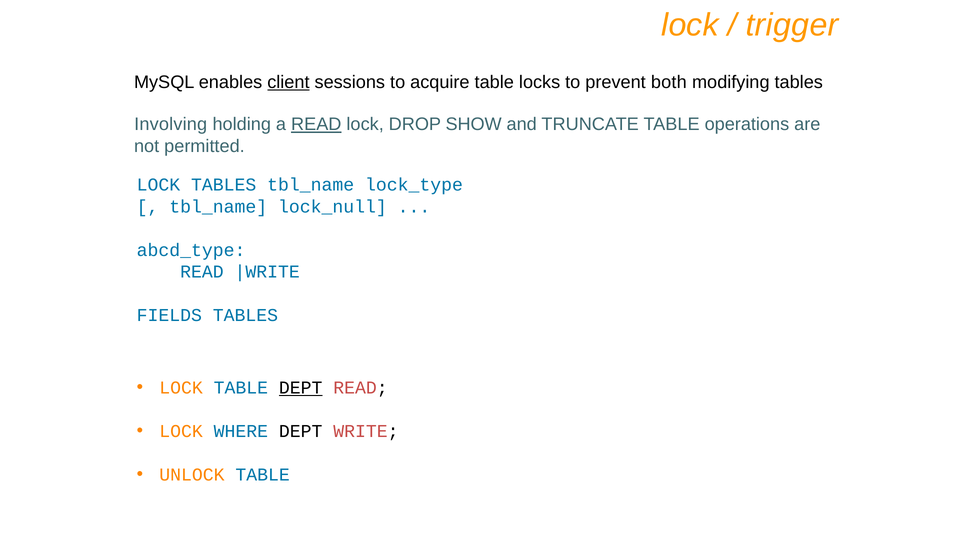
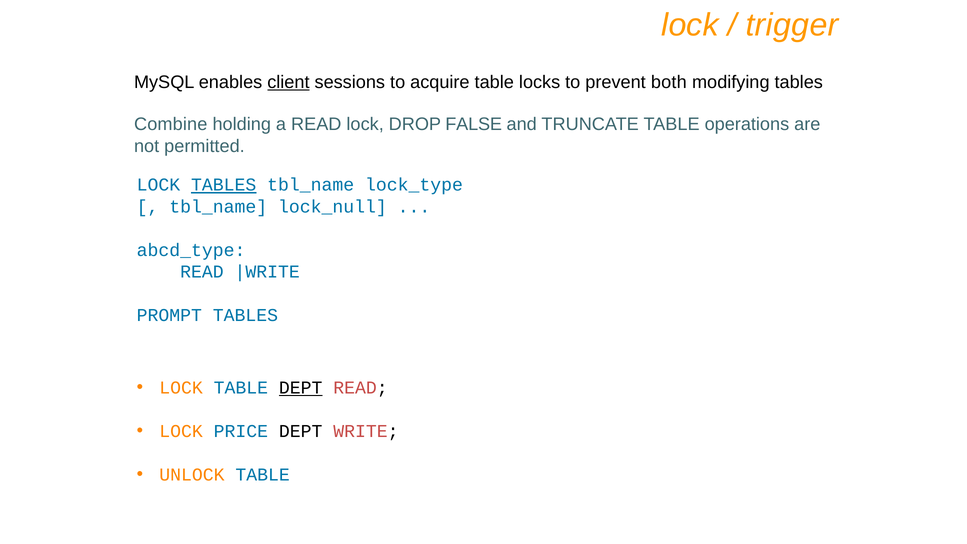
Involving: Involving -> Combine (171, 124)
READ underline: present -> none (316, 124)
SHOW: SHOW -> FALSE (474, 124)
TABLES underline: none -> present (224, 185)
FIELDS: FIELDS -> PROMPT (169, 315)
WHERE: WHERE -> PRICE (241, 431)
